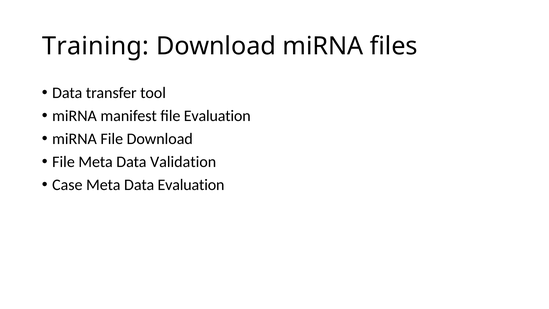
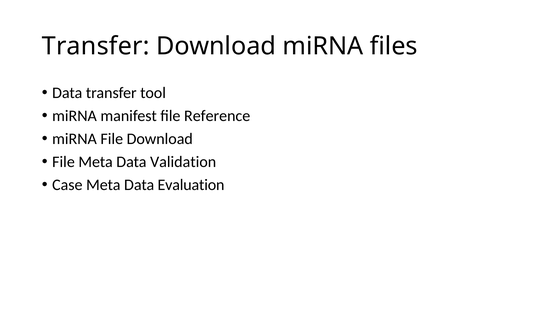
Training: Training -> Transfer (96, 46)
file Evaluation: Evaluation -> Reference (217, 116)
